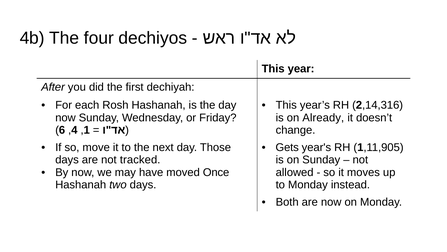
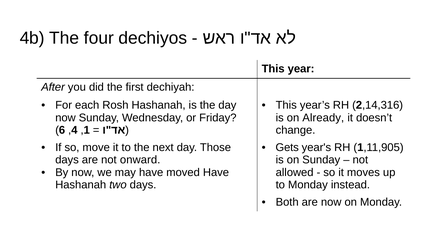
tracked: tracked -> onward (140, 160)
moved Once: Once -> Have (216, 172)
